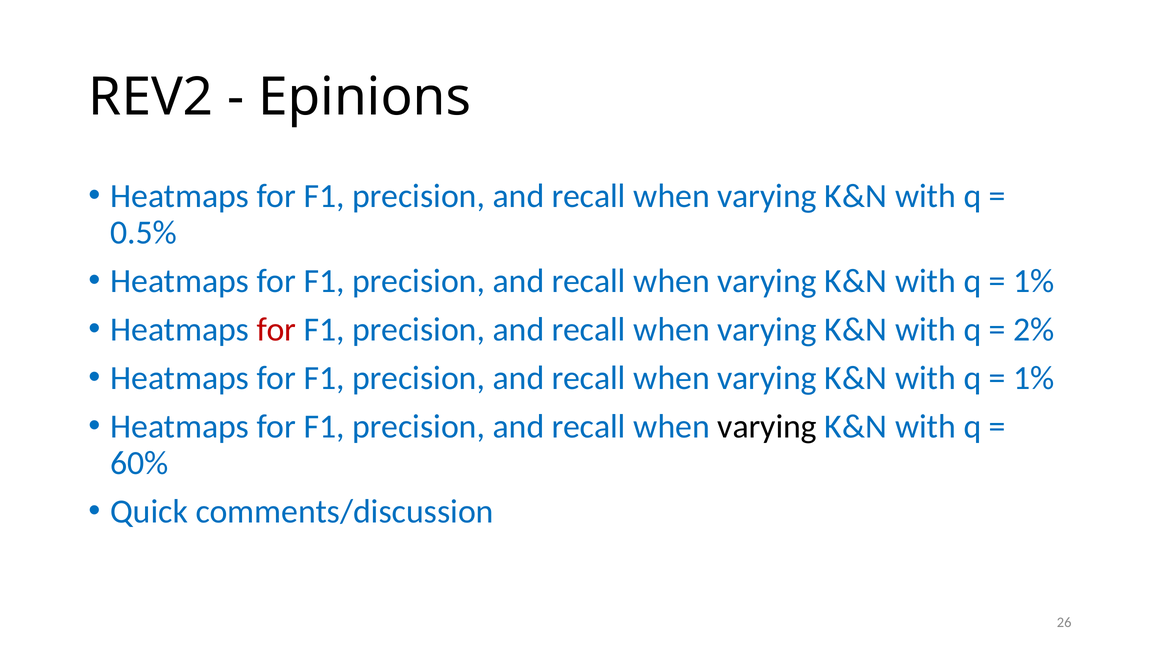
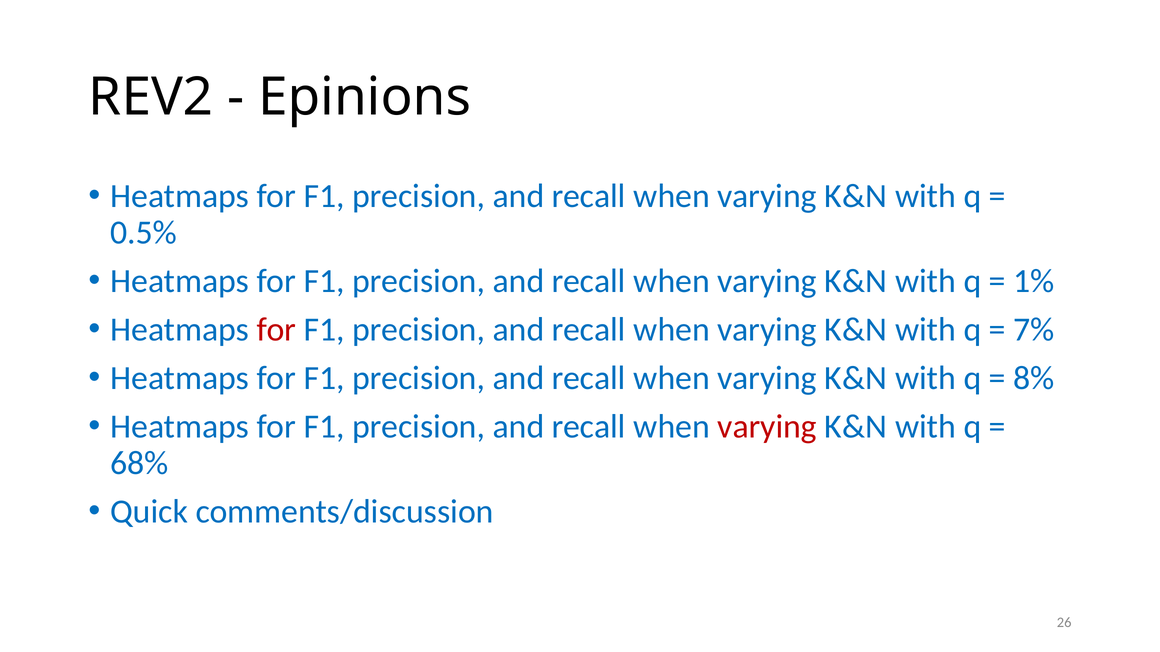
2%: 2% -> 7% (1034, 330)
1%: 1% -> 8% (1034, 378)
varying colour: black -> red (767, 427)
60%: 60% -> 68% (139, 463)
